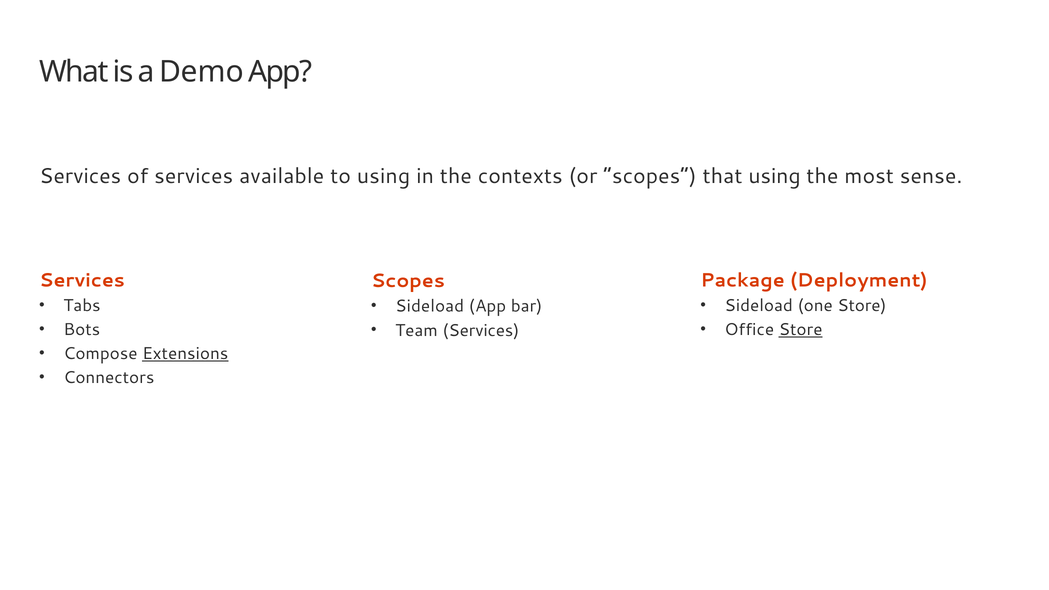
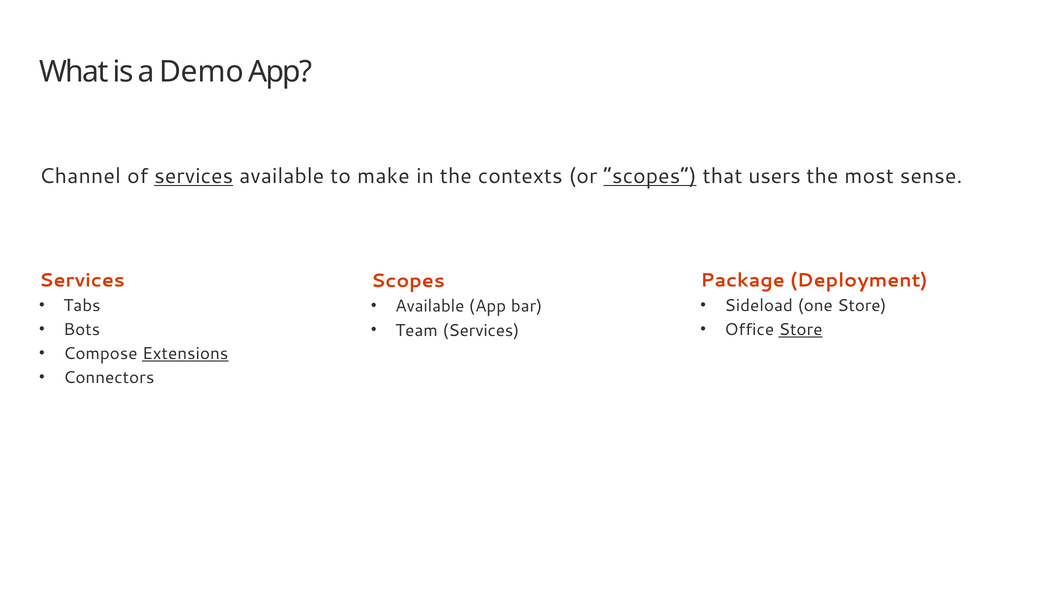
Services: Services -> Channel (80, 176)
services underline: none -> present (194, 176)
to using: using -> make (383, 176)
scopes underline: none -> present (650, 176)
that using: using -> users (775, 176)
Sideload: Sideload -> Available (430, 306)
